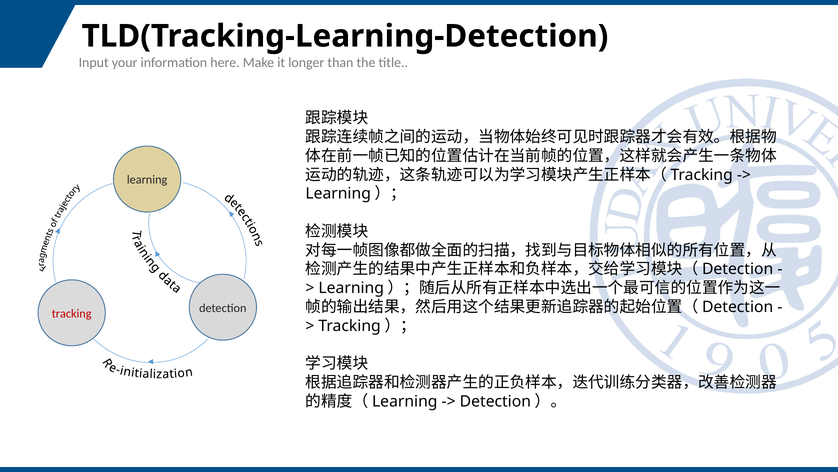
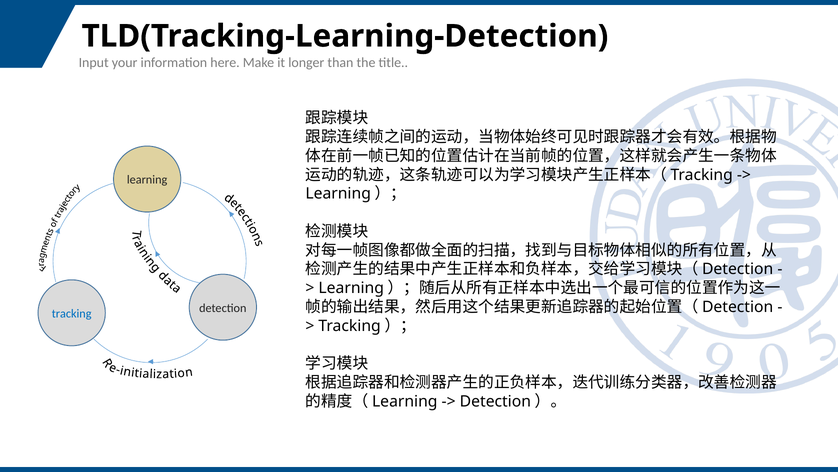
tracking colour: red -> blue (72, 313)
